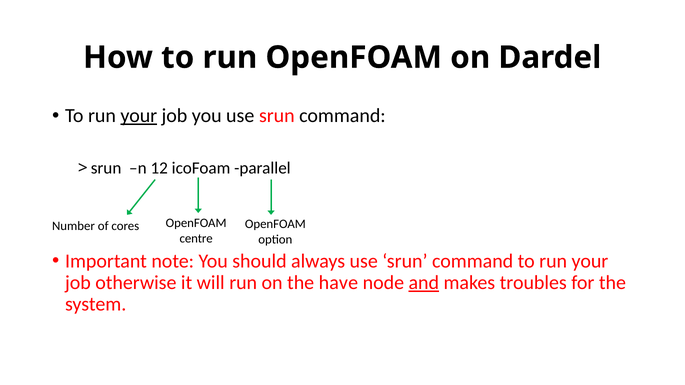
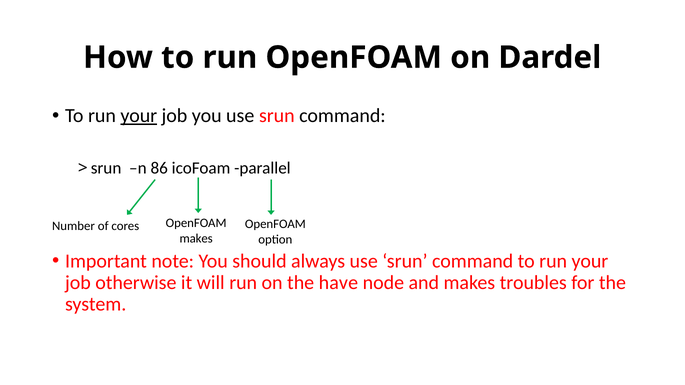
12: 12 -> 86 (159, 168)
centre: centre -> makes (196, 239)
and underline: present -> none (424, 283)
